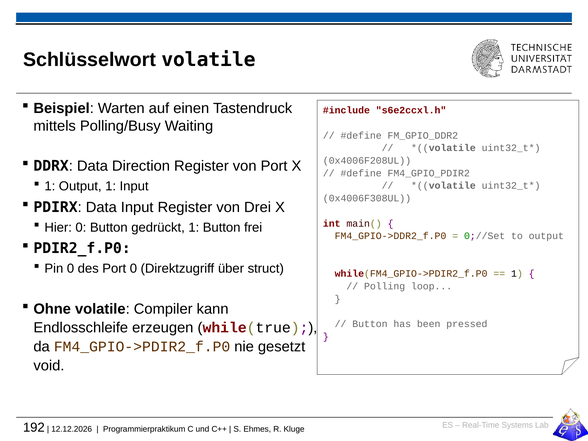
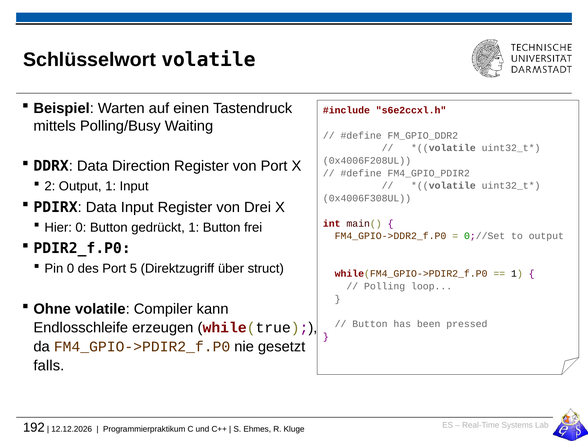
1: 1 -> 2 (50, 186)
Port 0: 0 -> 5 (133, 269)
void: void -> falls (49, 365)
